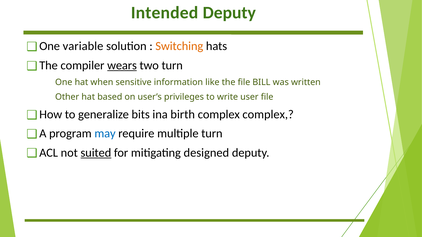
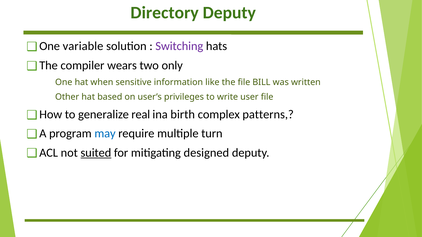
Intended: Intended -> Directory (165, 13)
Switching colour: orange -> purple (179, 46)
wears underline: present -> none (122, 65)
two turn: turn -> only (172, 65)
bits: bits -> real (141, 114)
complex complex: complex -> patterns (268, 114)
